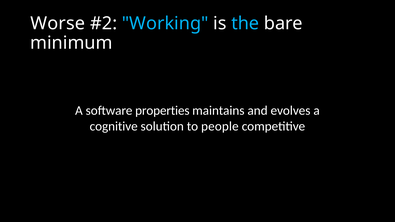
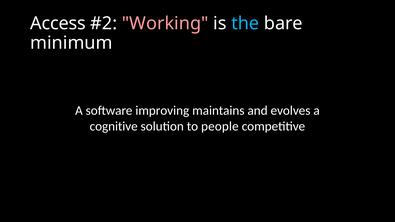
Worse: Worse -> Access (58, 23)
Working colour: light blue -> pink (165, 23)
properties: properties -> improving (162, 111)
